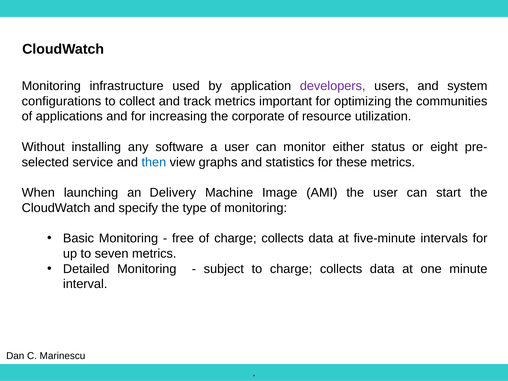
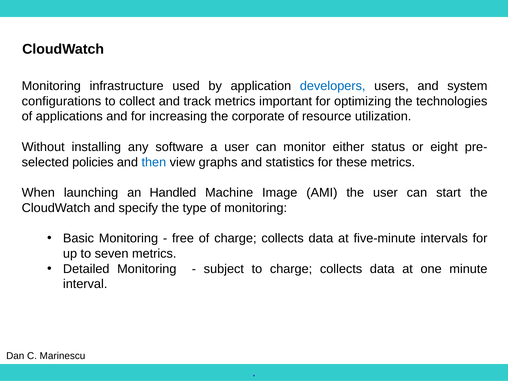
developers colour: purple -> blue (333, 86)
communities: communities -> technologies (452, 101)
service: service -> policies (93, 162)
Delivery: Delivery -> Handled (173, 193)
